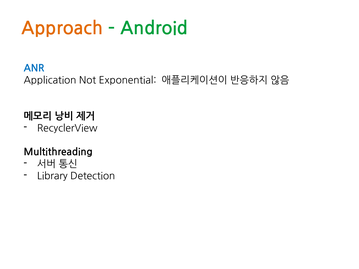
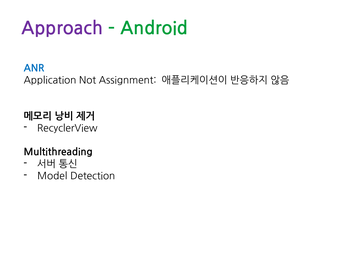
Approach colour: orange -> purple (62, 29)
Exponential: Exponential -> Assignment (128, 80)
Library: Library -> Model (52, 176)
